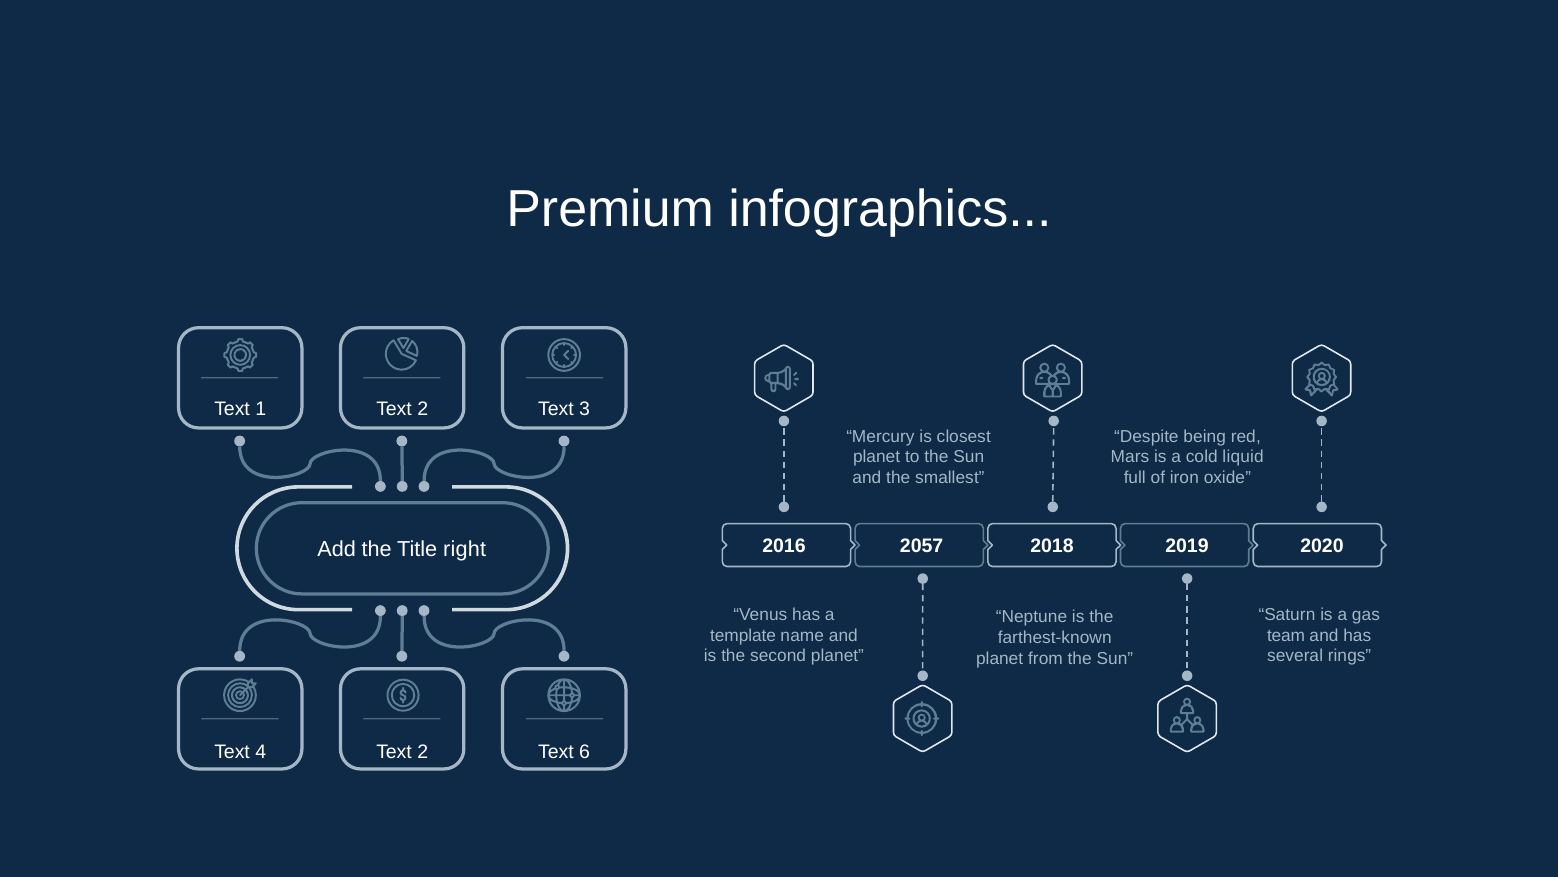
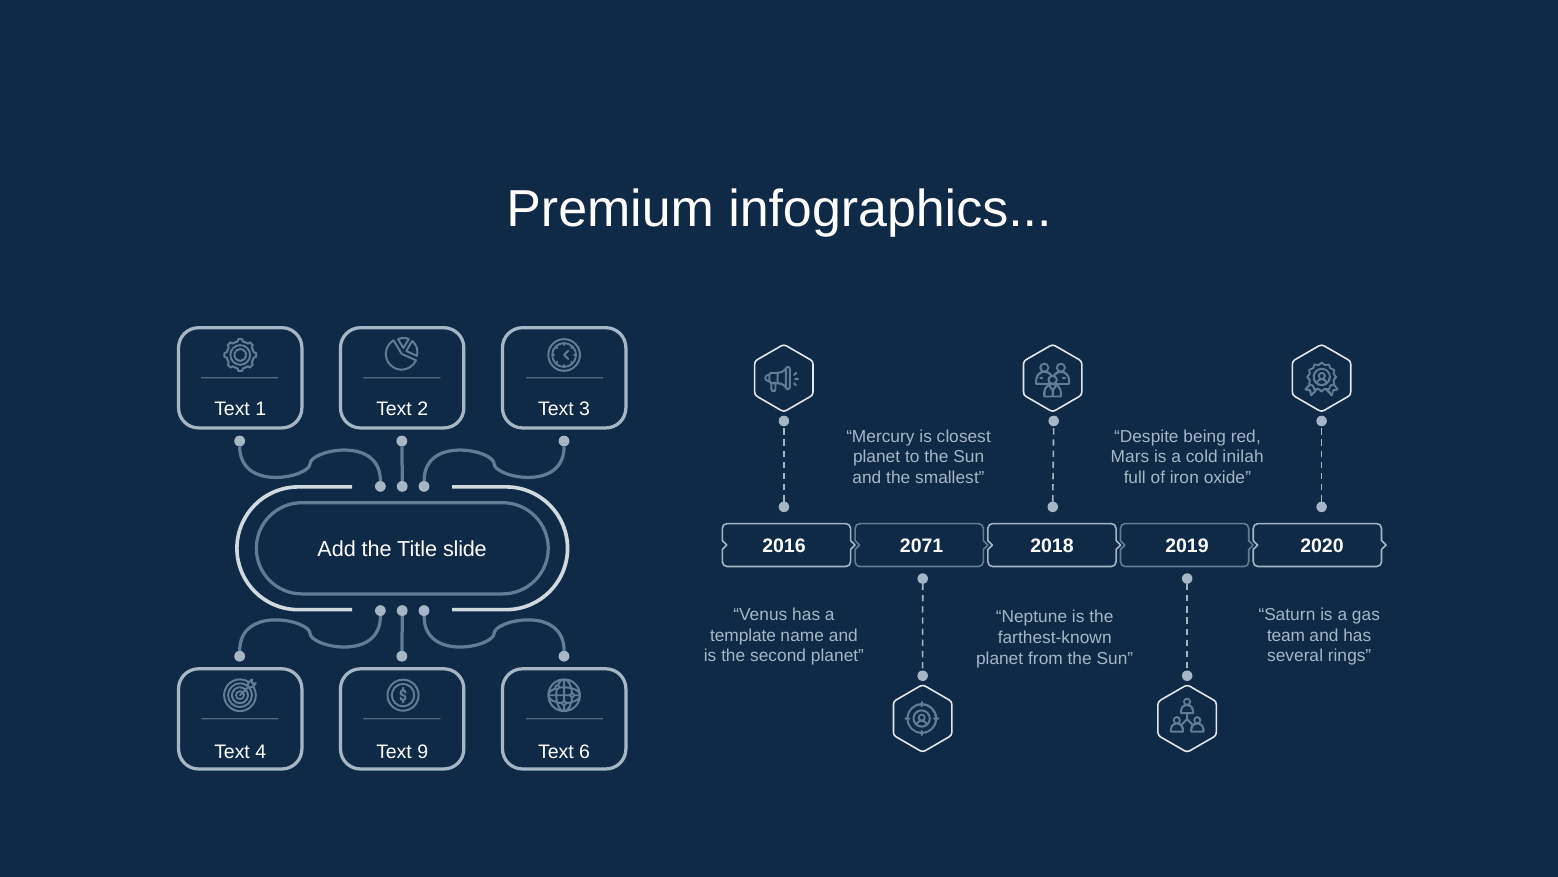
liquid: liquid -> inilah (1243, 457)
2057: 2057 -> 2071 (922, 546)
right: right -> slide (465, 549)
4 Text 2: 2 -> 9 (423, 752)
